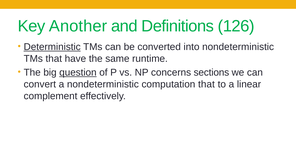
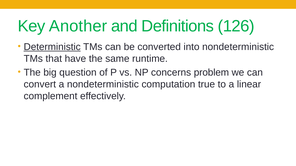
question underline: present -> none (78, 73)
sections: sections -> problem (211, 73)
computation that: that -> true (207, 84)
